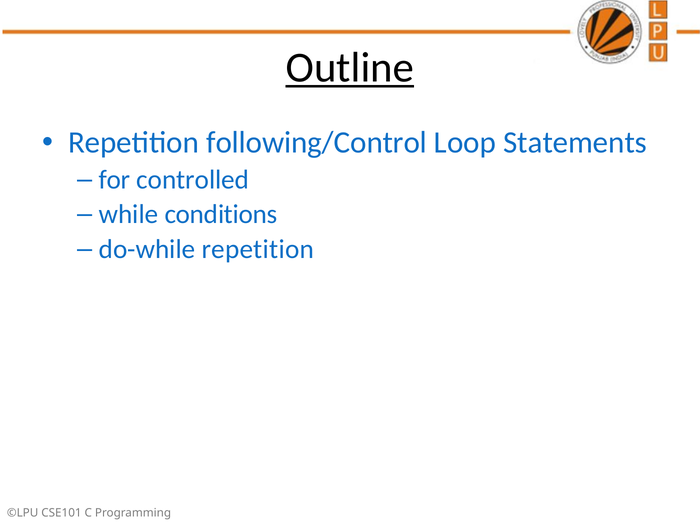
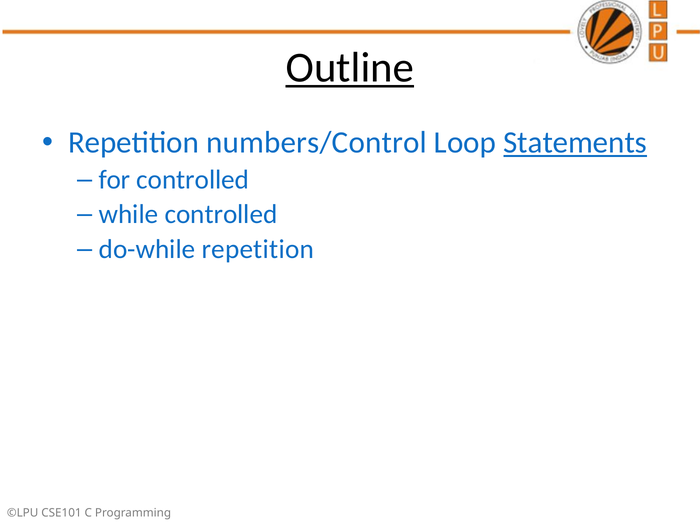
following/Control: following/Control -> numbers/Control (316, 143)
Statements underline: none -> present (575, 143)
while conditions: conditions -> controlled (221, 214)
